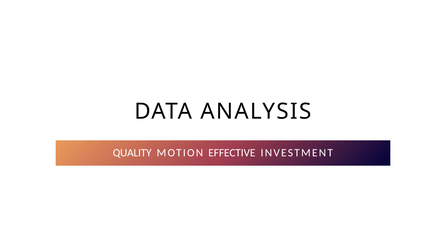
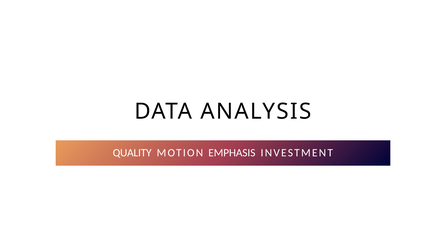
EFFECTIVE: EFFECTIVE -> EMPHASIS (232, 153)
